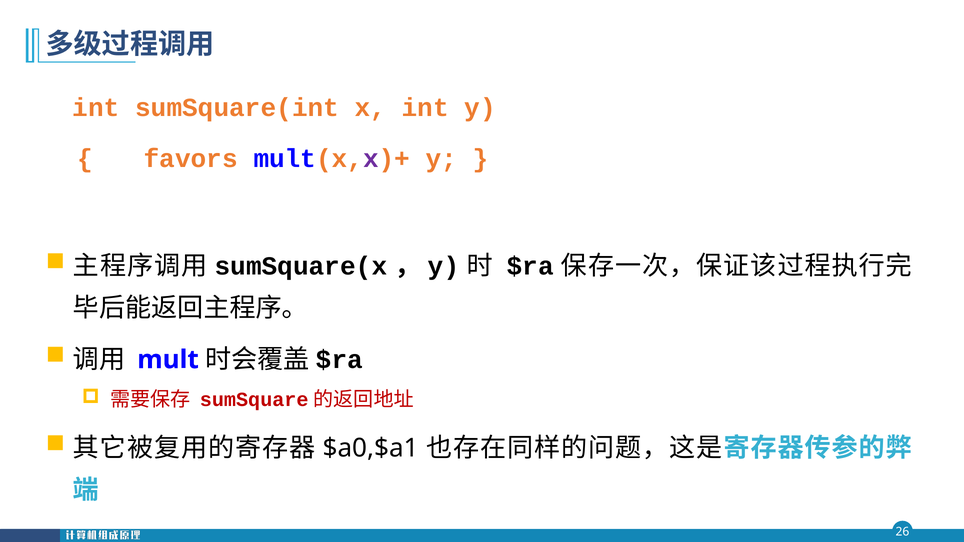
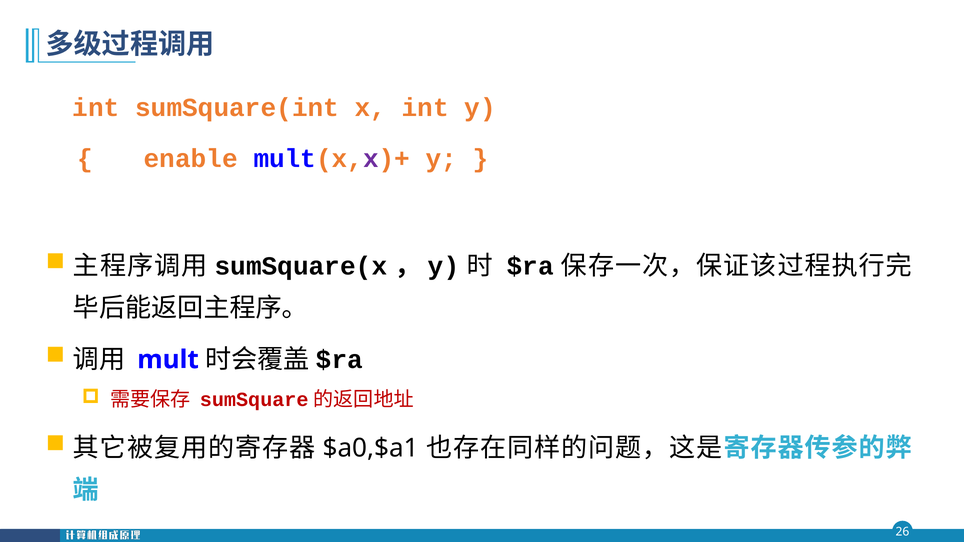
favors: favors -> enable (191, 159)
